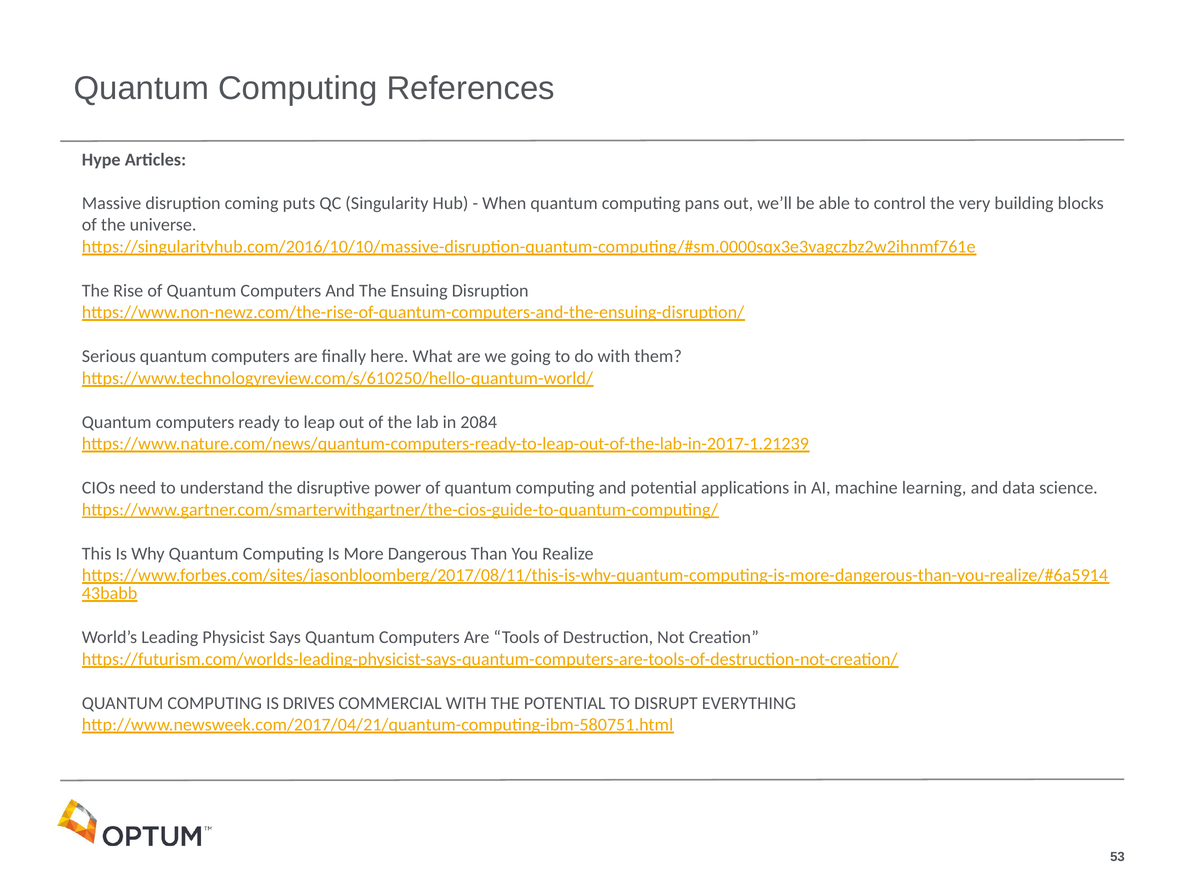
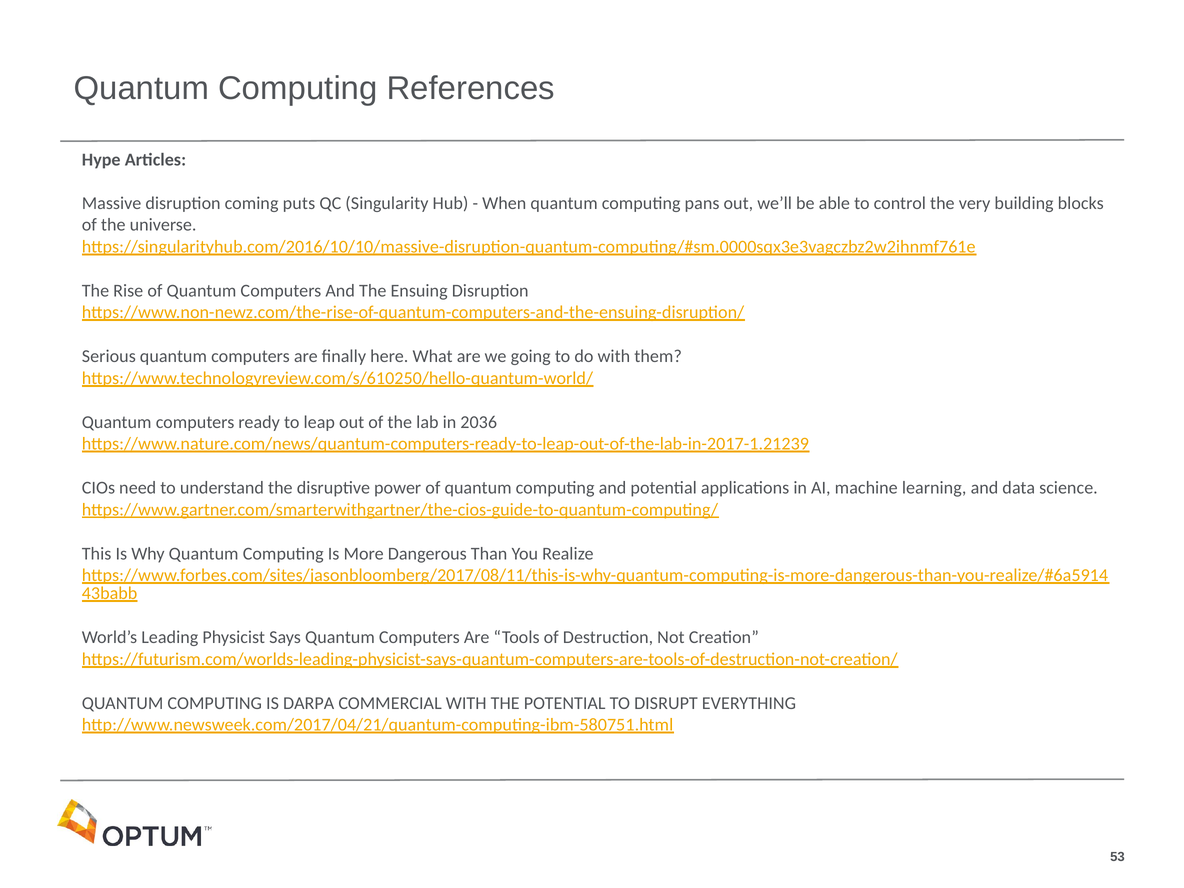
2084: 2084 -> 2036 (479, 422)
DRIVES: DRIVES -> DARPA (309, 703)
